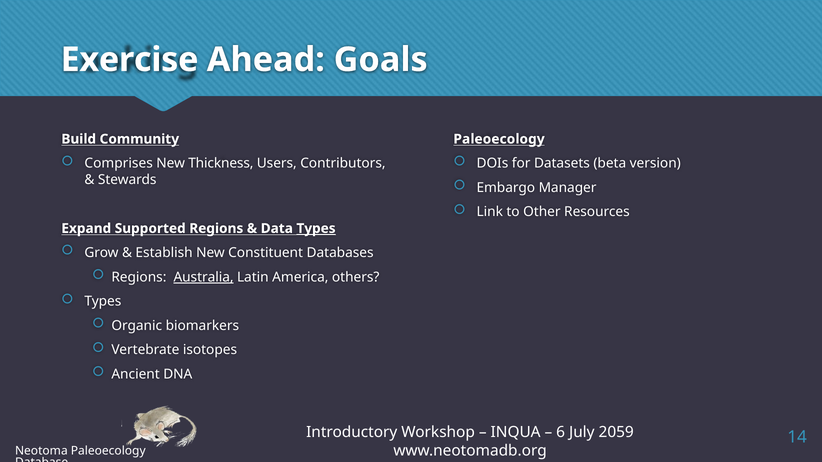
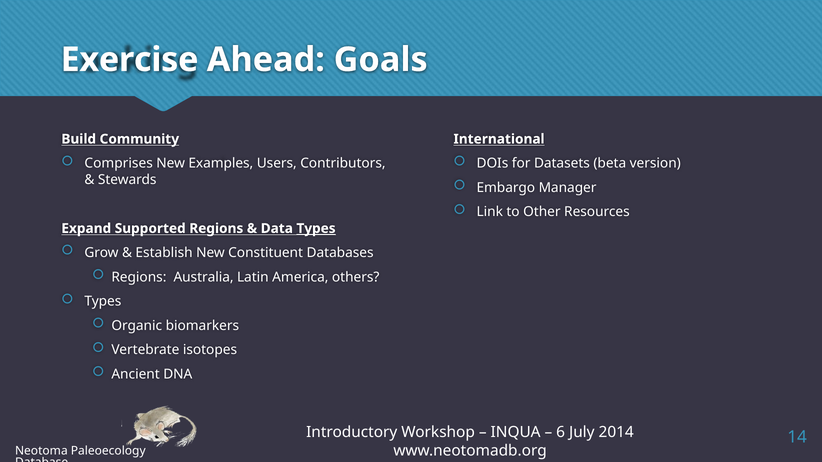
Paleoecology: Paleoecology -> International (499, 139)
Thickness: Thickness -> Examples (221, 164)
Australia underline: present -> none (204, 277)
2059: 2059 -> 2014 (616, 433)
